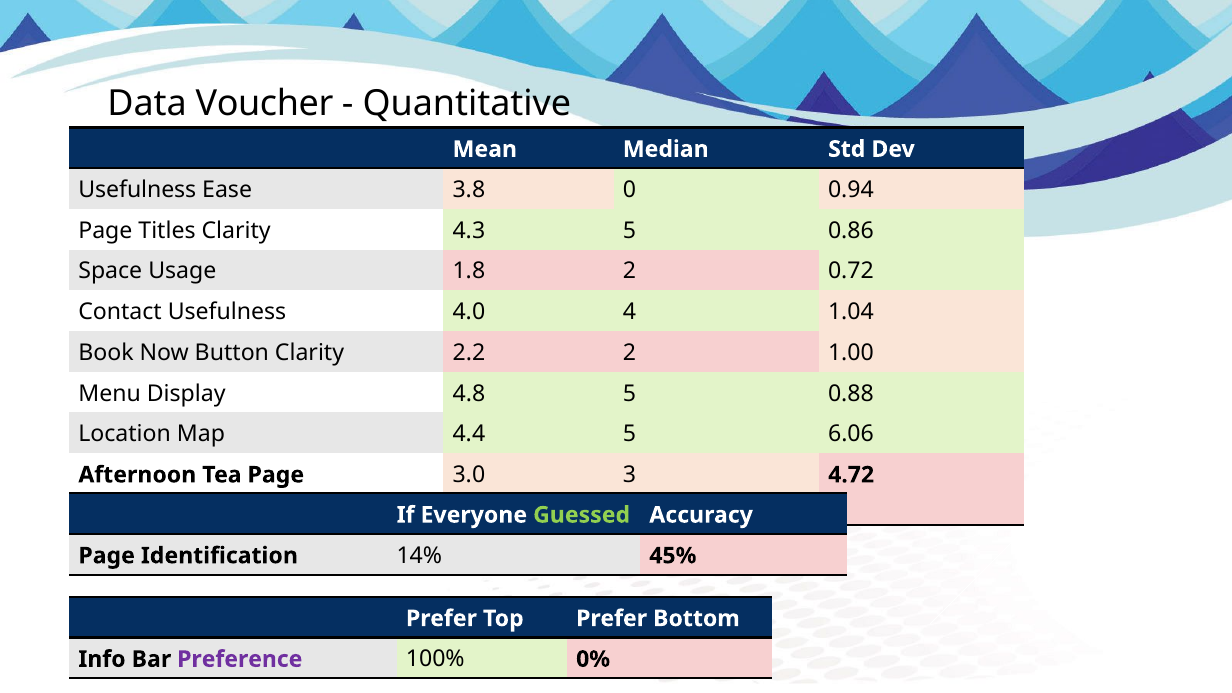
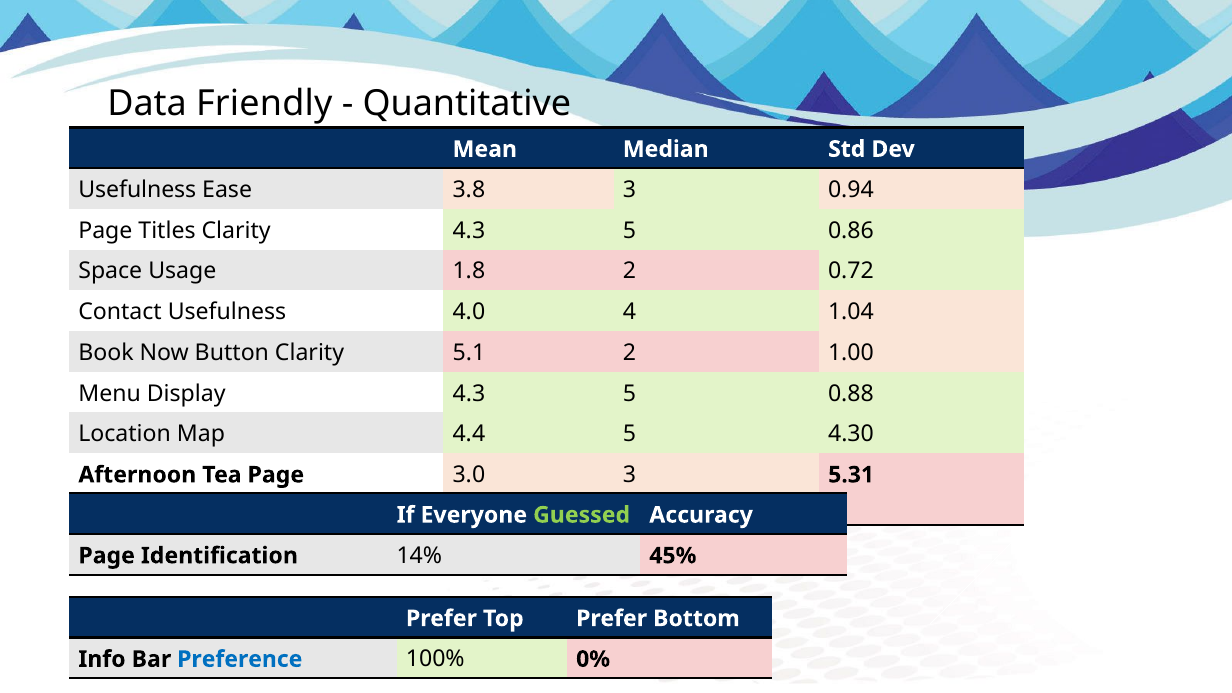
Voucher: Voucher -> Friendly (264, 104)
3.8 0: 0 -> 3 (629, 190)
2.2: 2.2 -> 5.1 (469, 353)
Display 4.8: 4.8 -> 4.3 (469, 393)
6.06: 6.06 -> 4.30 (851, 434)
4.72: 4.72 -> 5.31 (851, 475)
Preference colour: purple -> blue (240, 659)
